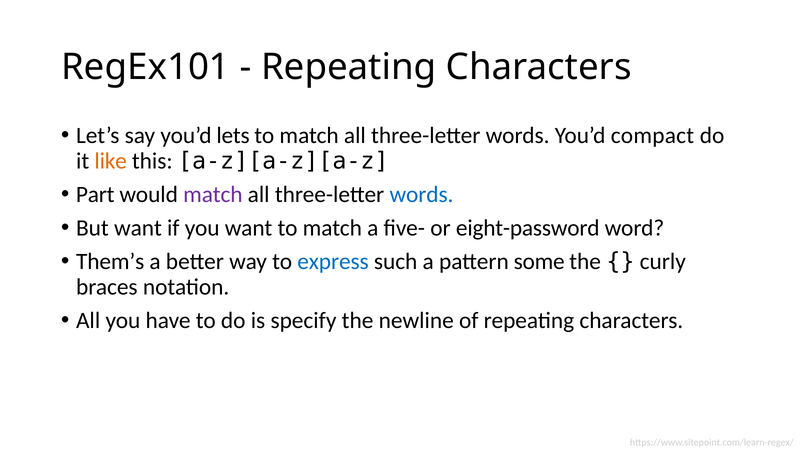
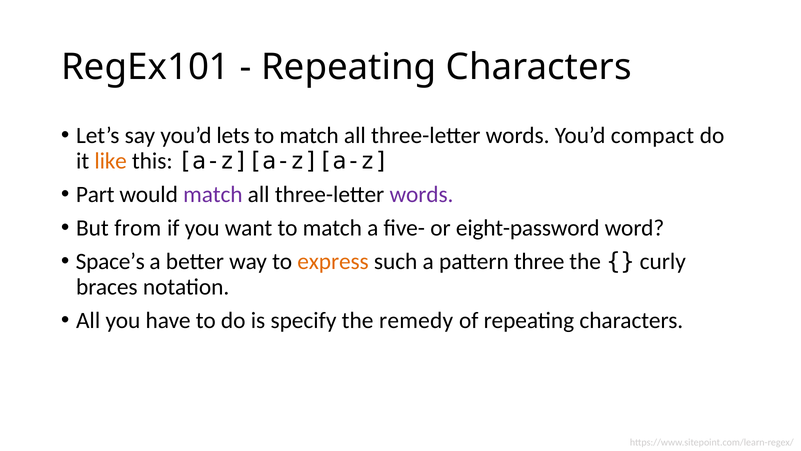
words colour: blue -> purple (421, 194)
But want: want -> from (138, 228)
Them’s: Them’s -> Space’s (110, 261)
express colour: blue -> orange (333, 261)
some: some -> three (539, 261)
newline: newline -> remedy (416, 320)
